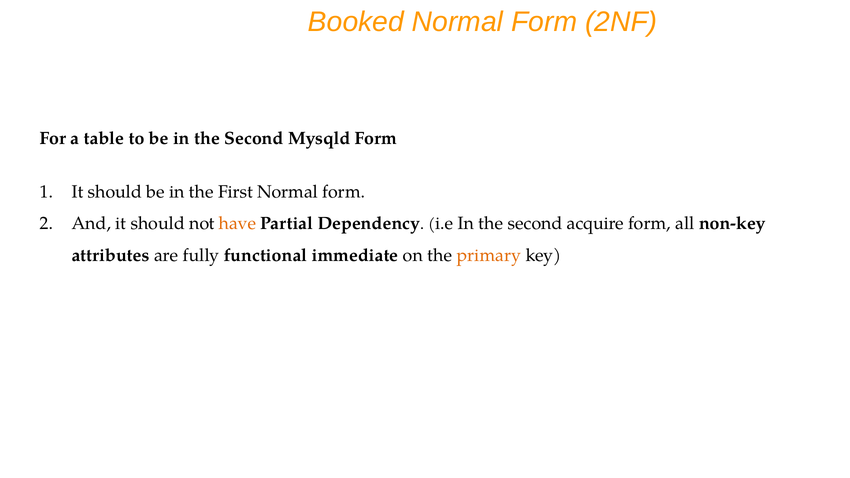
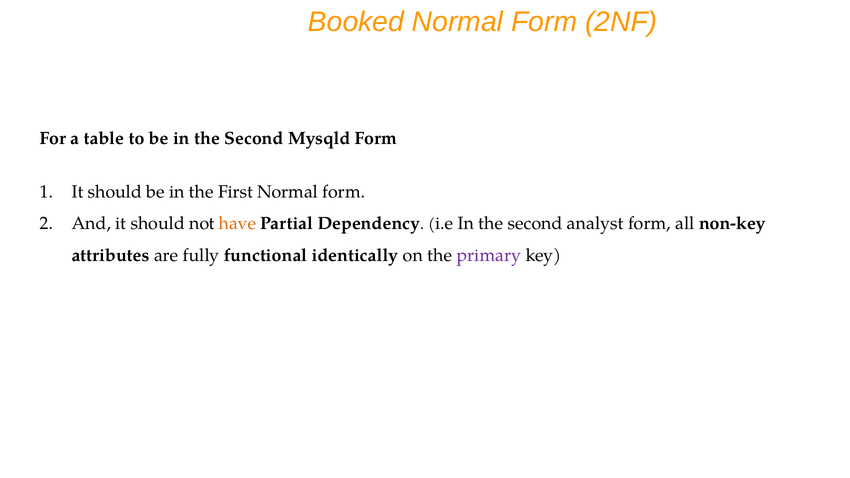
acquire: acquire -> analyst (595, 224)
immediate: immediate -> identically (355, 255)
primary colour: orange -> purple (489, 255)
